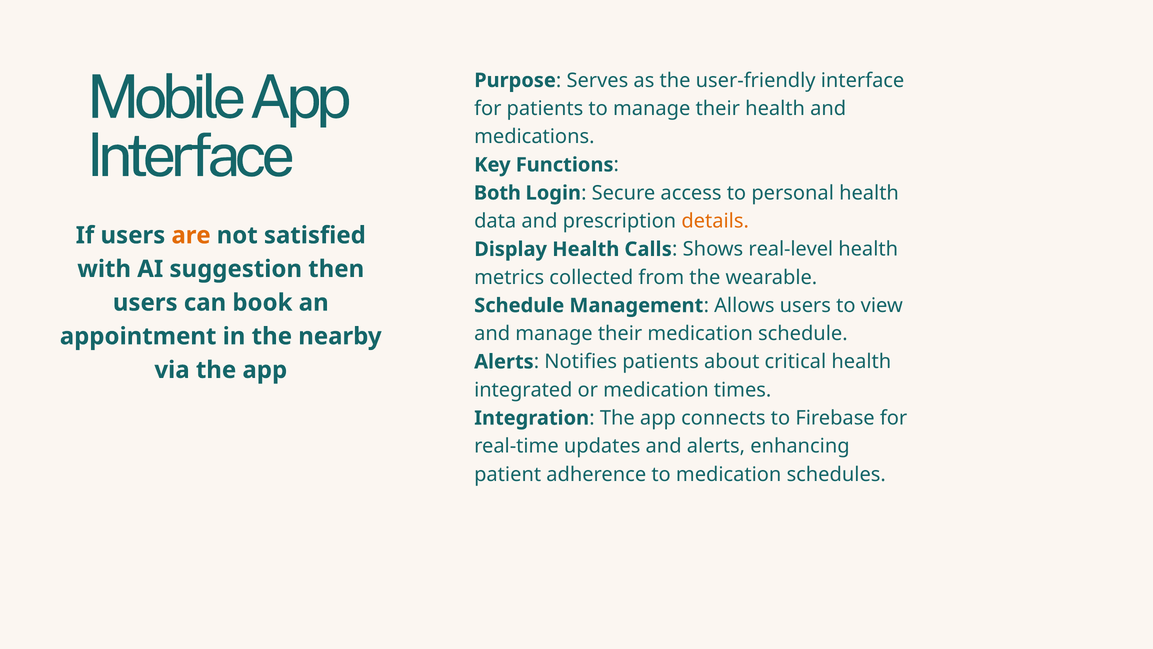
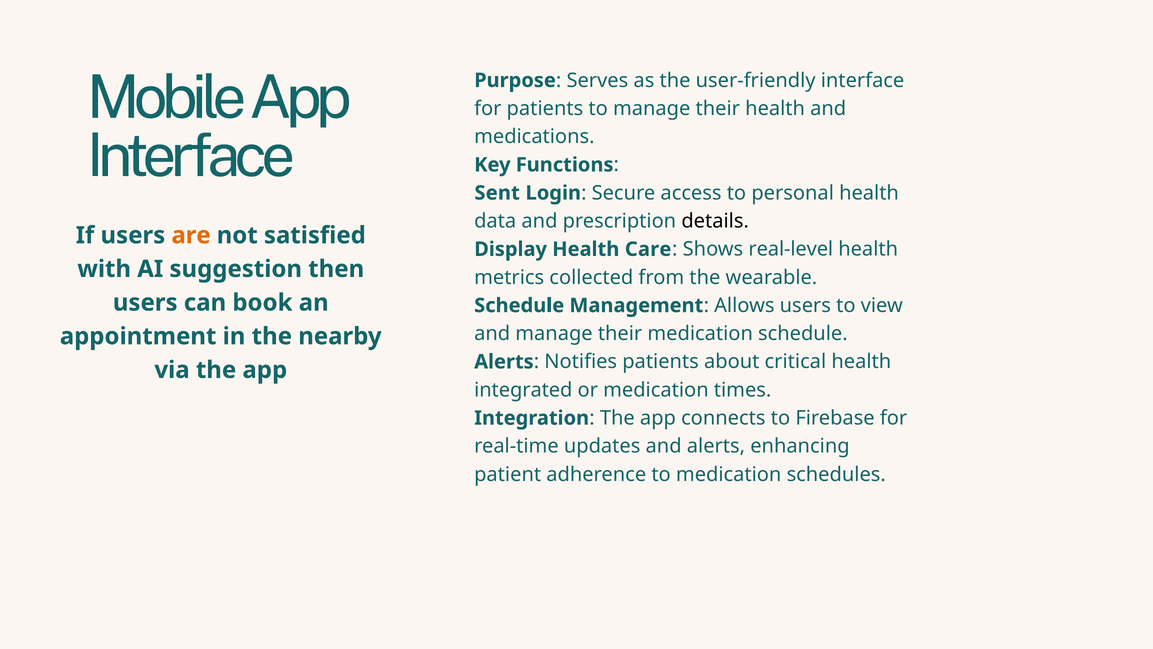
Both: Both -> Sent (497, 193)
details colour: orange -> black (715, 221)
Calls: Calls -> Care (648, 249)
